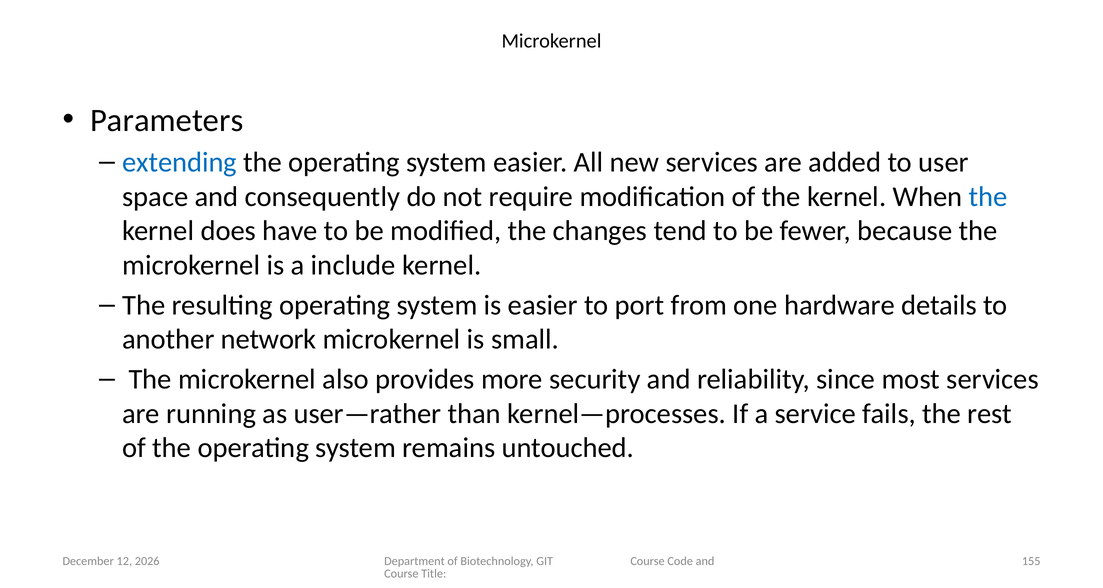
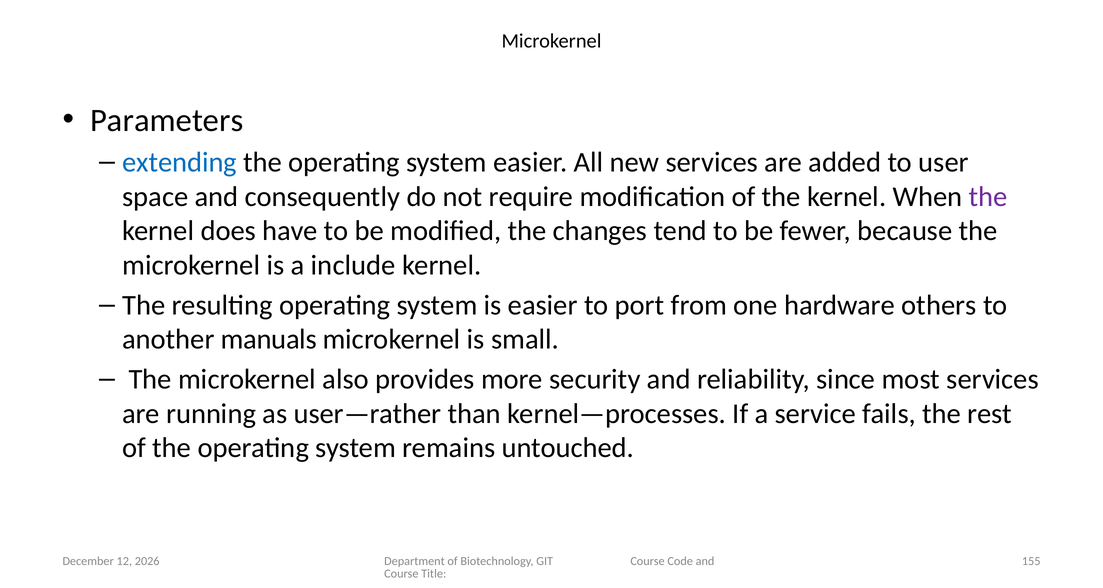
the colour: blue -> purple (988, 197)
details: details -> others (939, 305)
network: network -> manuals (269, 340)
